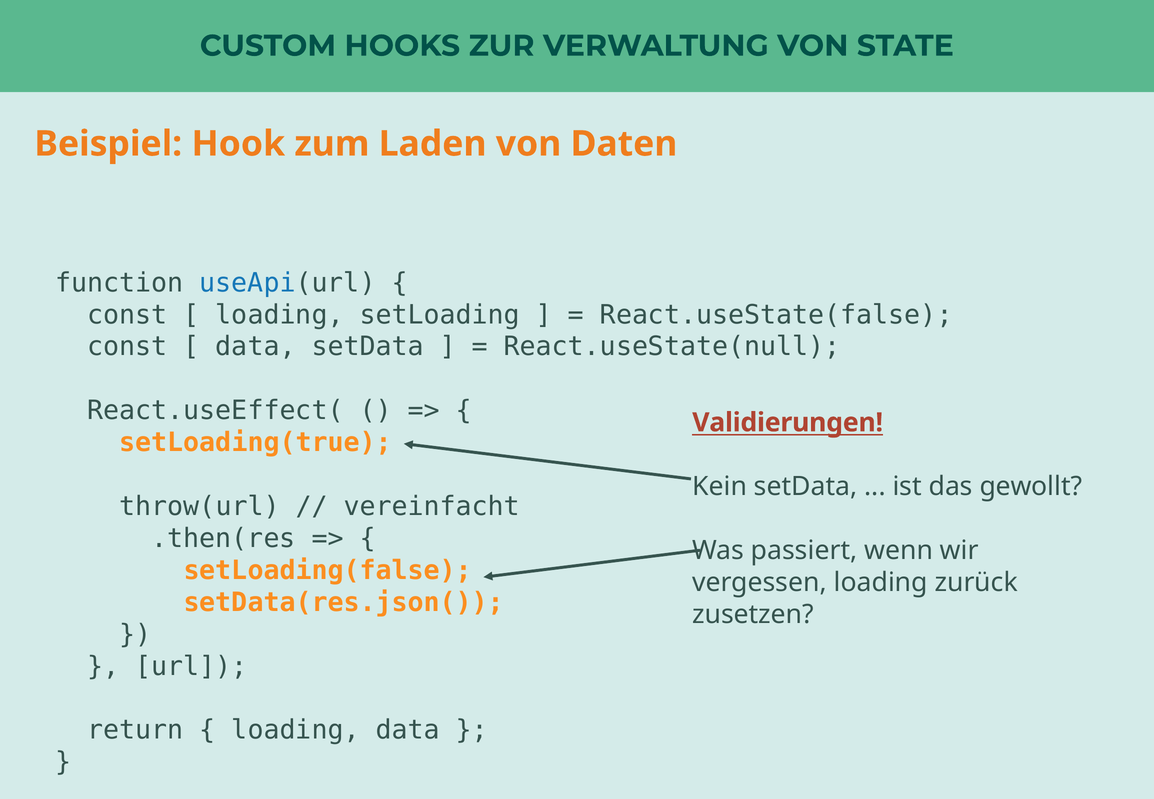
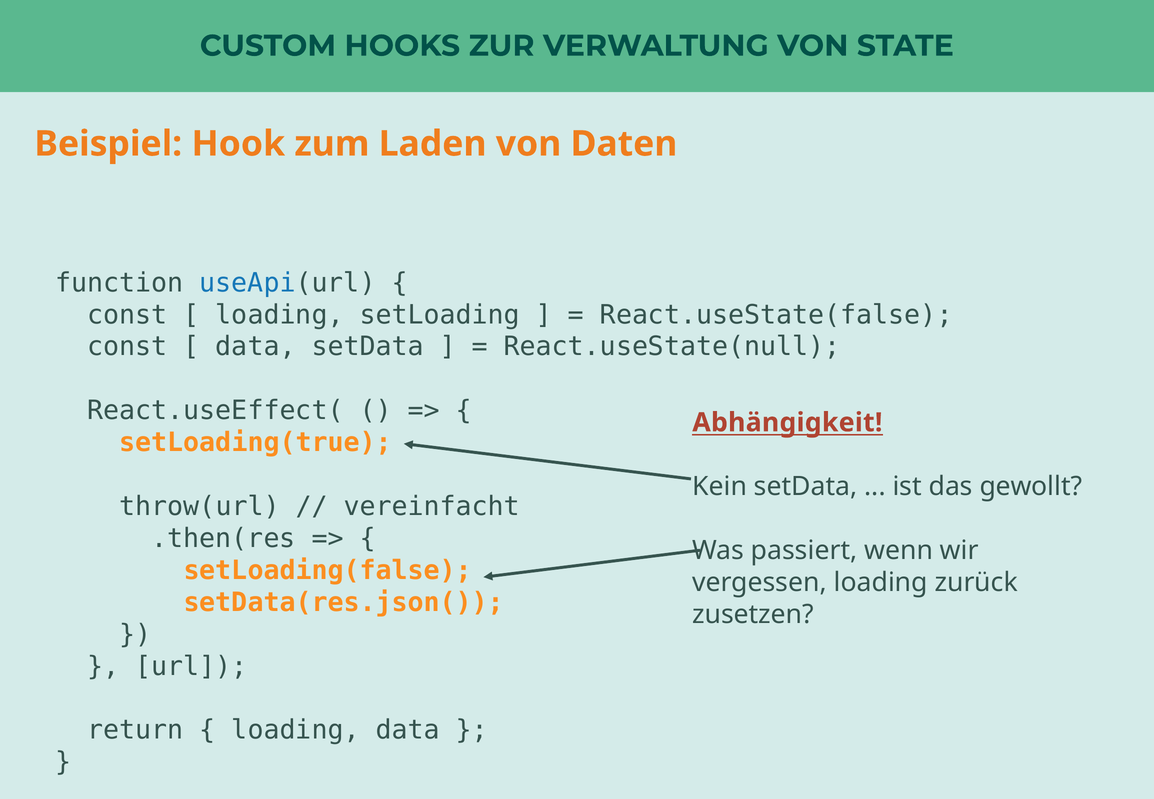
Validierungen: Validierungen -> Abhängigkeit (787, 422)
